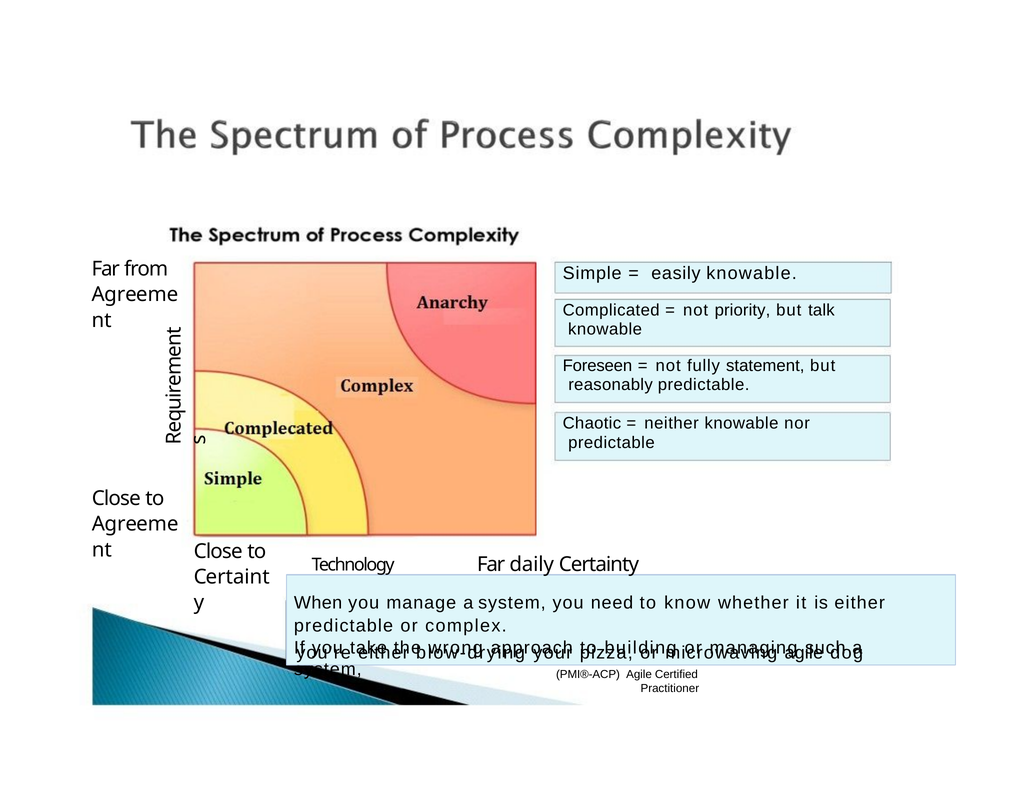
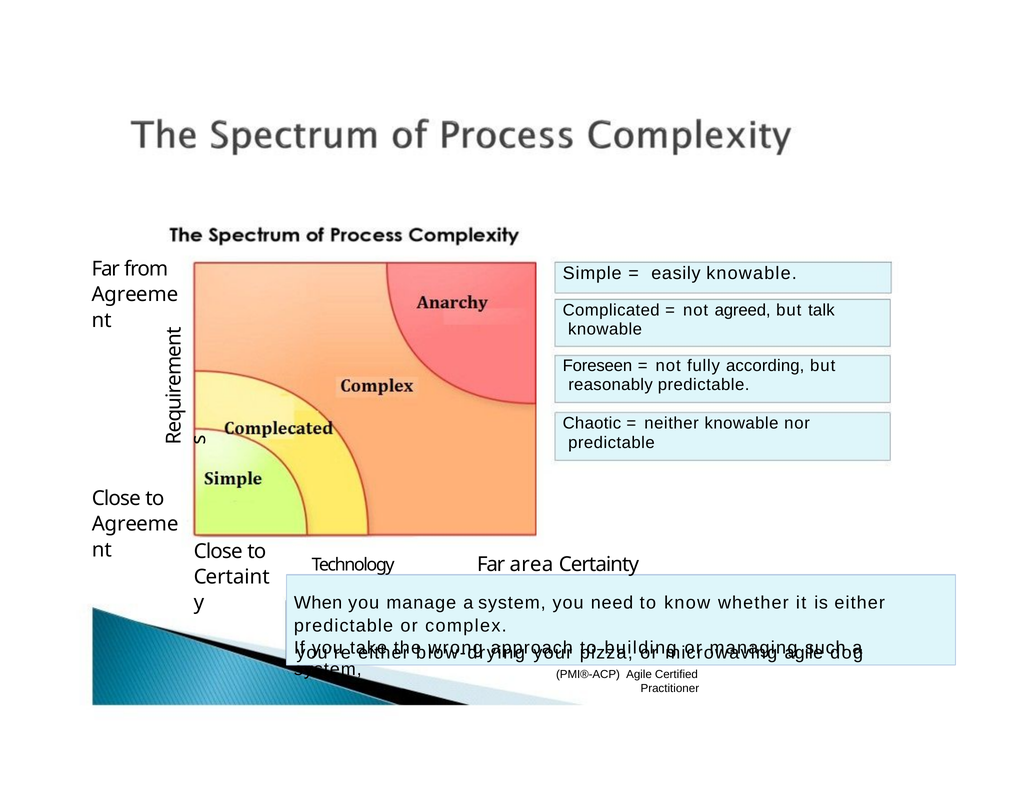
priority: priority -> agreed (743, 310)
statement: statement -> according (765, 366)
daily: daily -> area (531, 565)
